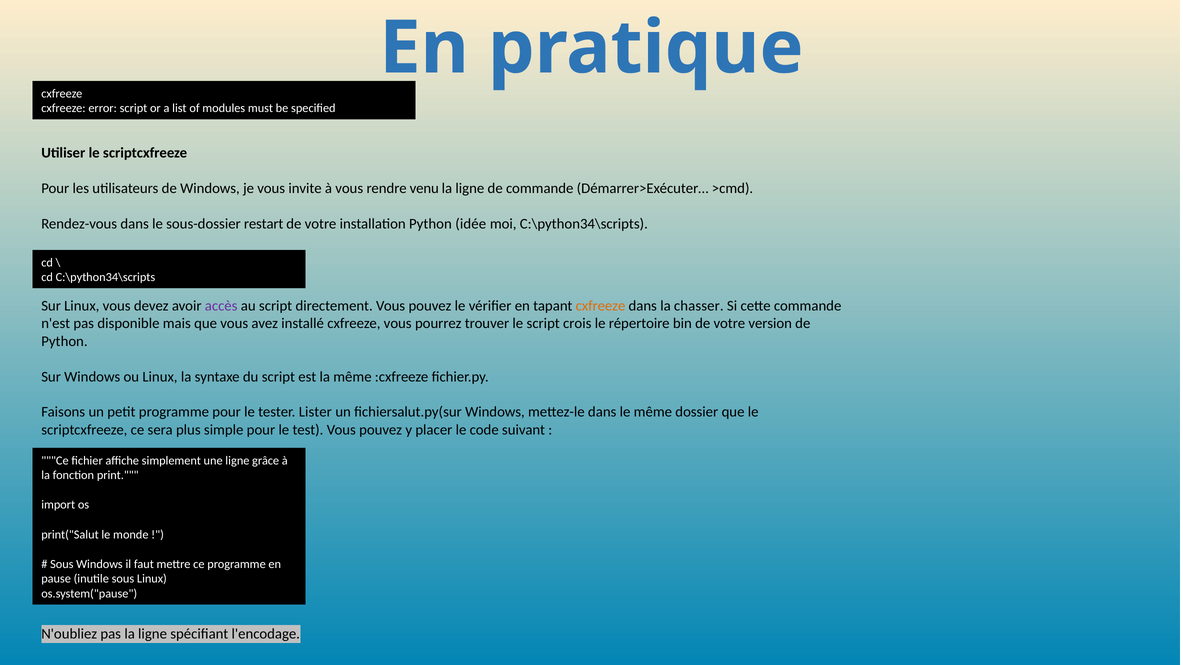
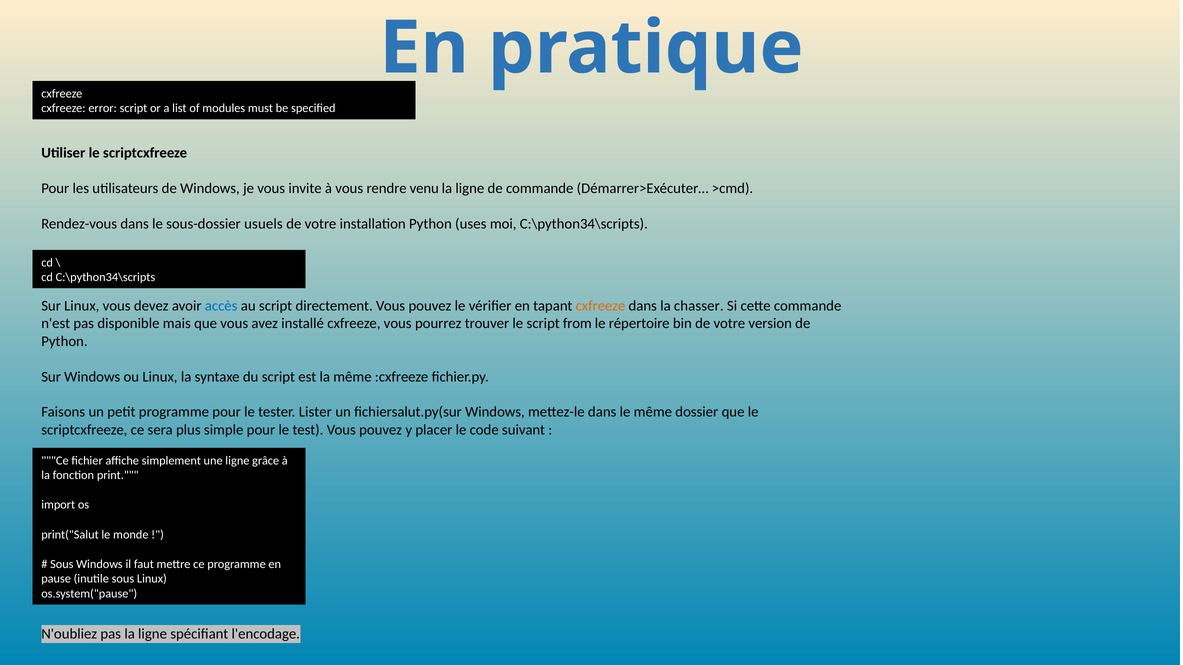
restart: restart -> usuels (263, 224)
idée: idée -> uses (471, 224)
accès colour: purple -> blue (221, 306)
crois: crois -> from (577, 324)
